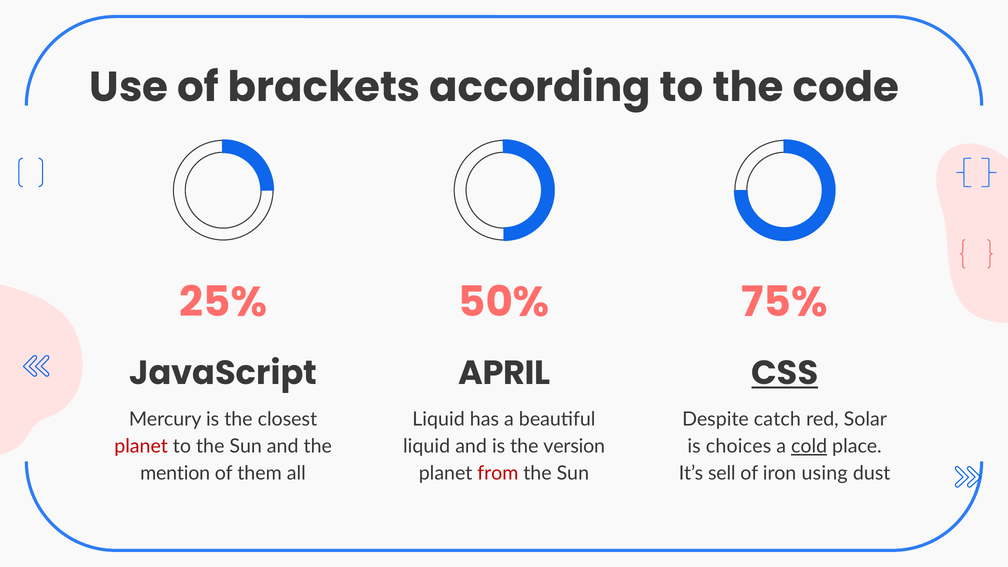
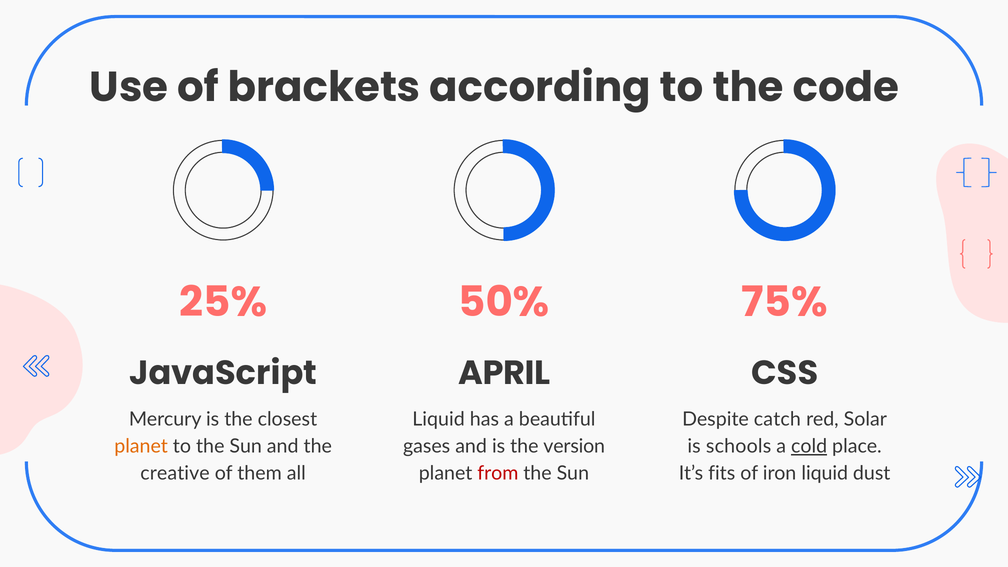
CSS underline: present -> none (785, 373)
planet colour: red -> orange (141, 446)
liquid: liquid -> gases (427, 446)
choices: choices -> schools (739, 446)
mention: mention -> creative (175, 473)
sell: sell -> fits (722, 473)
iron using: using -> liquid (825, 473)
